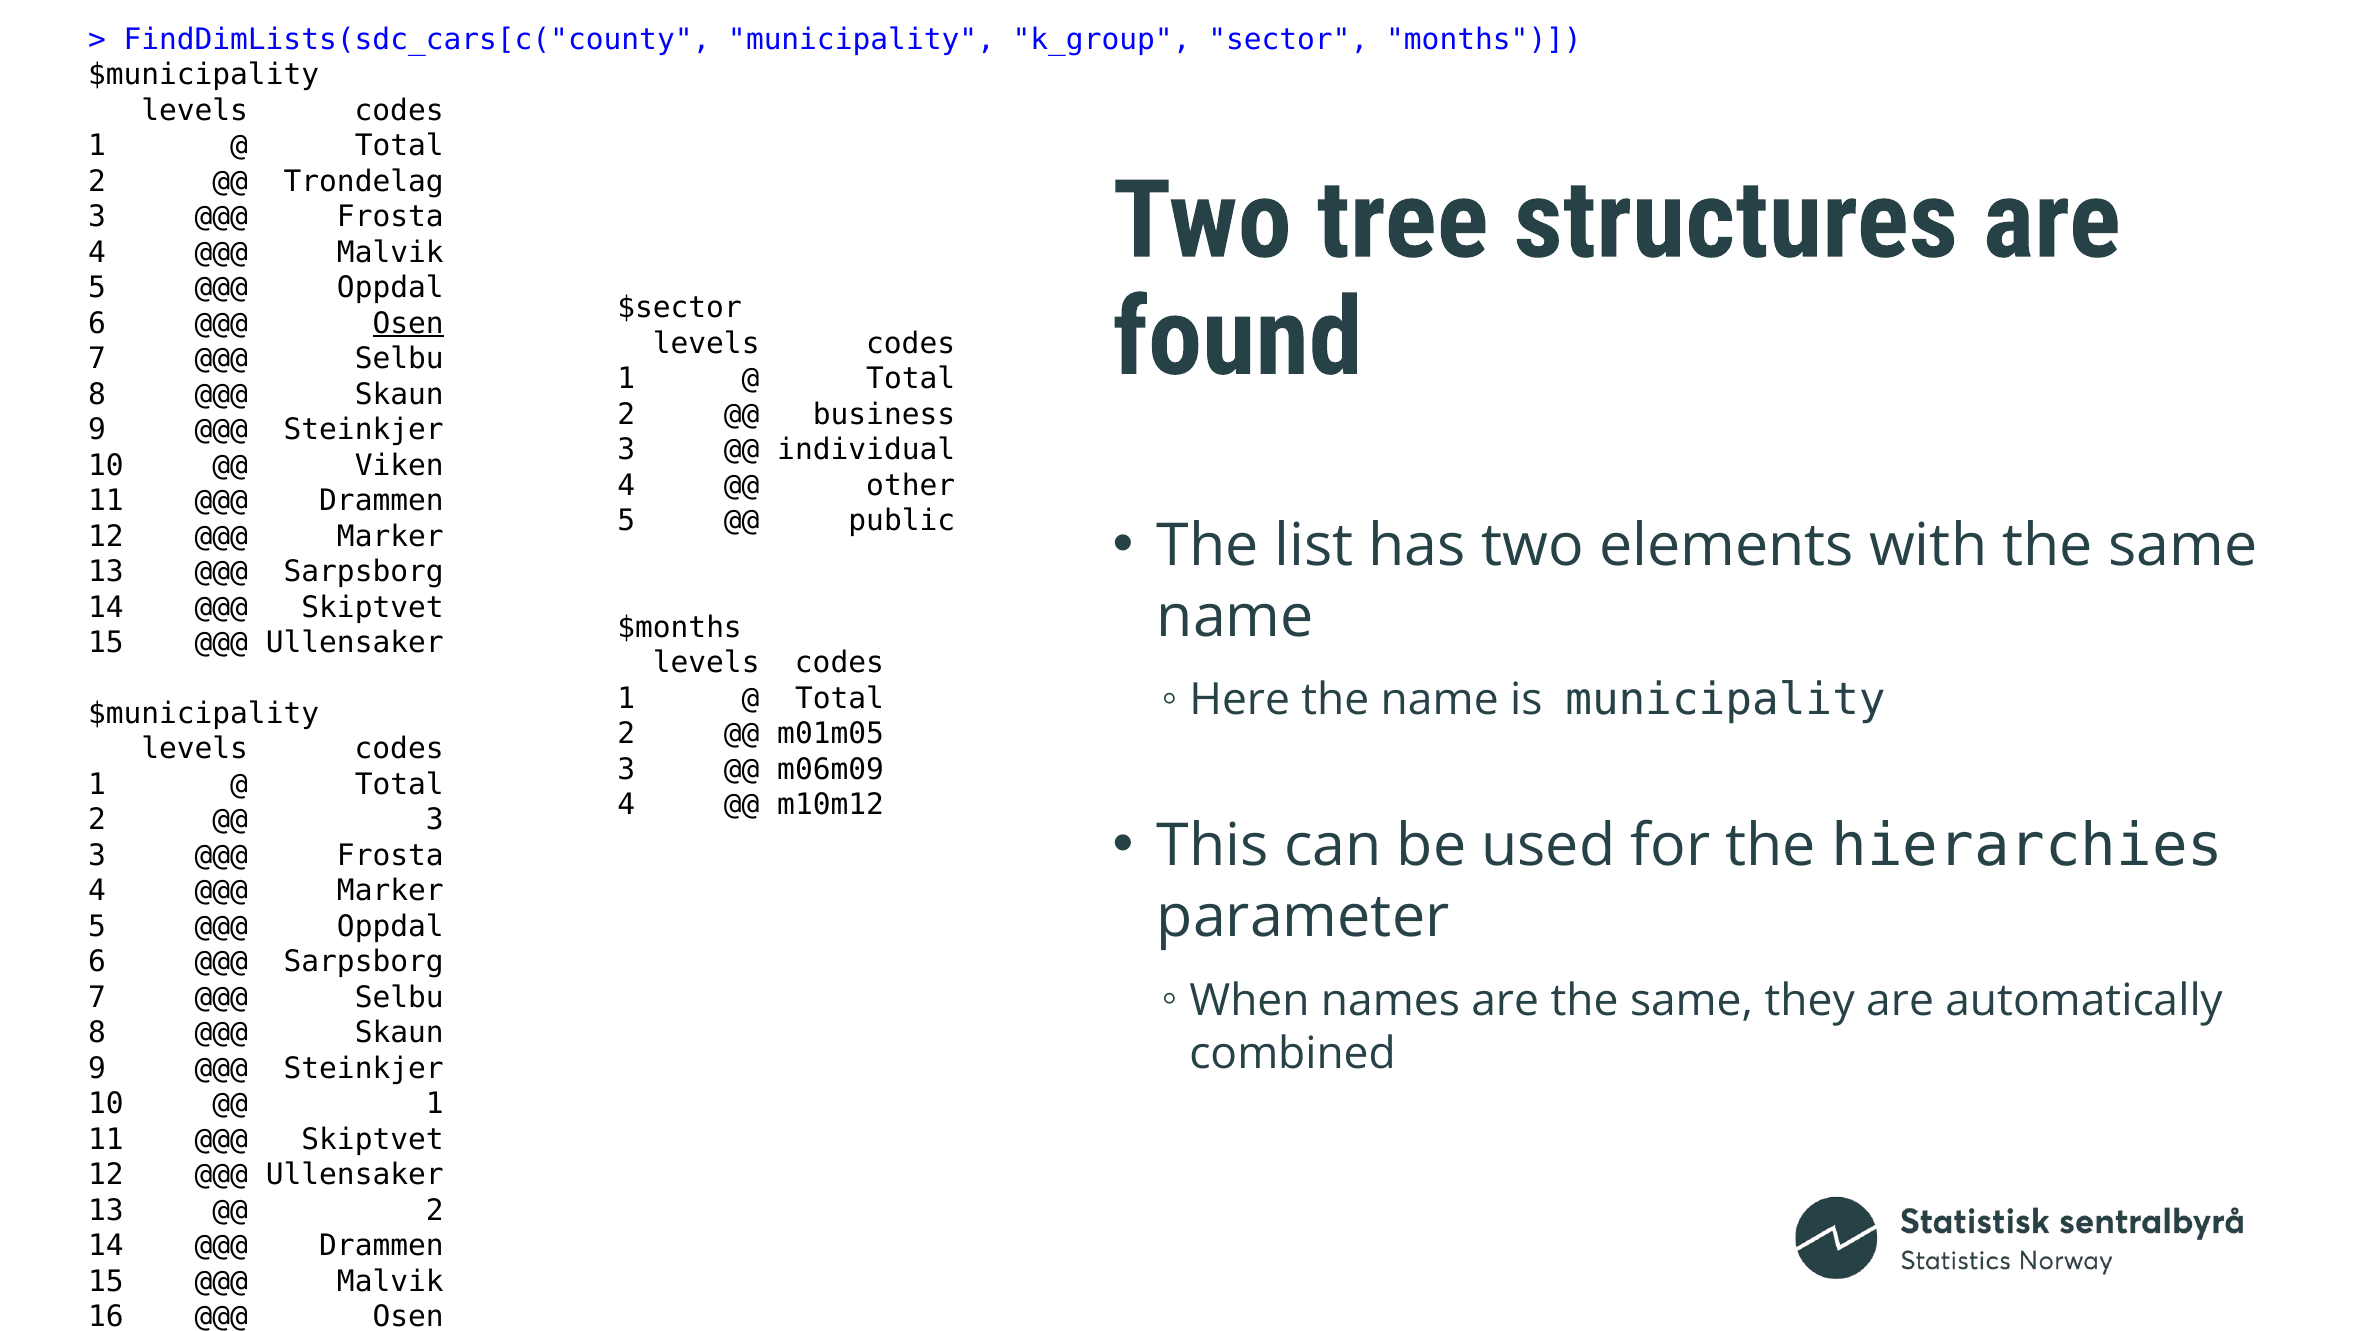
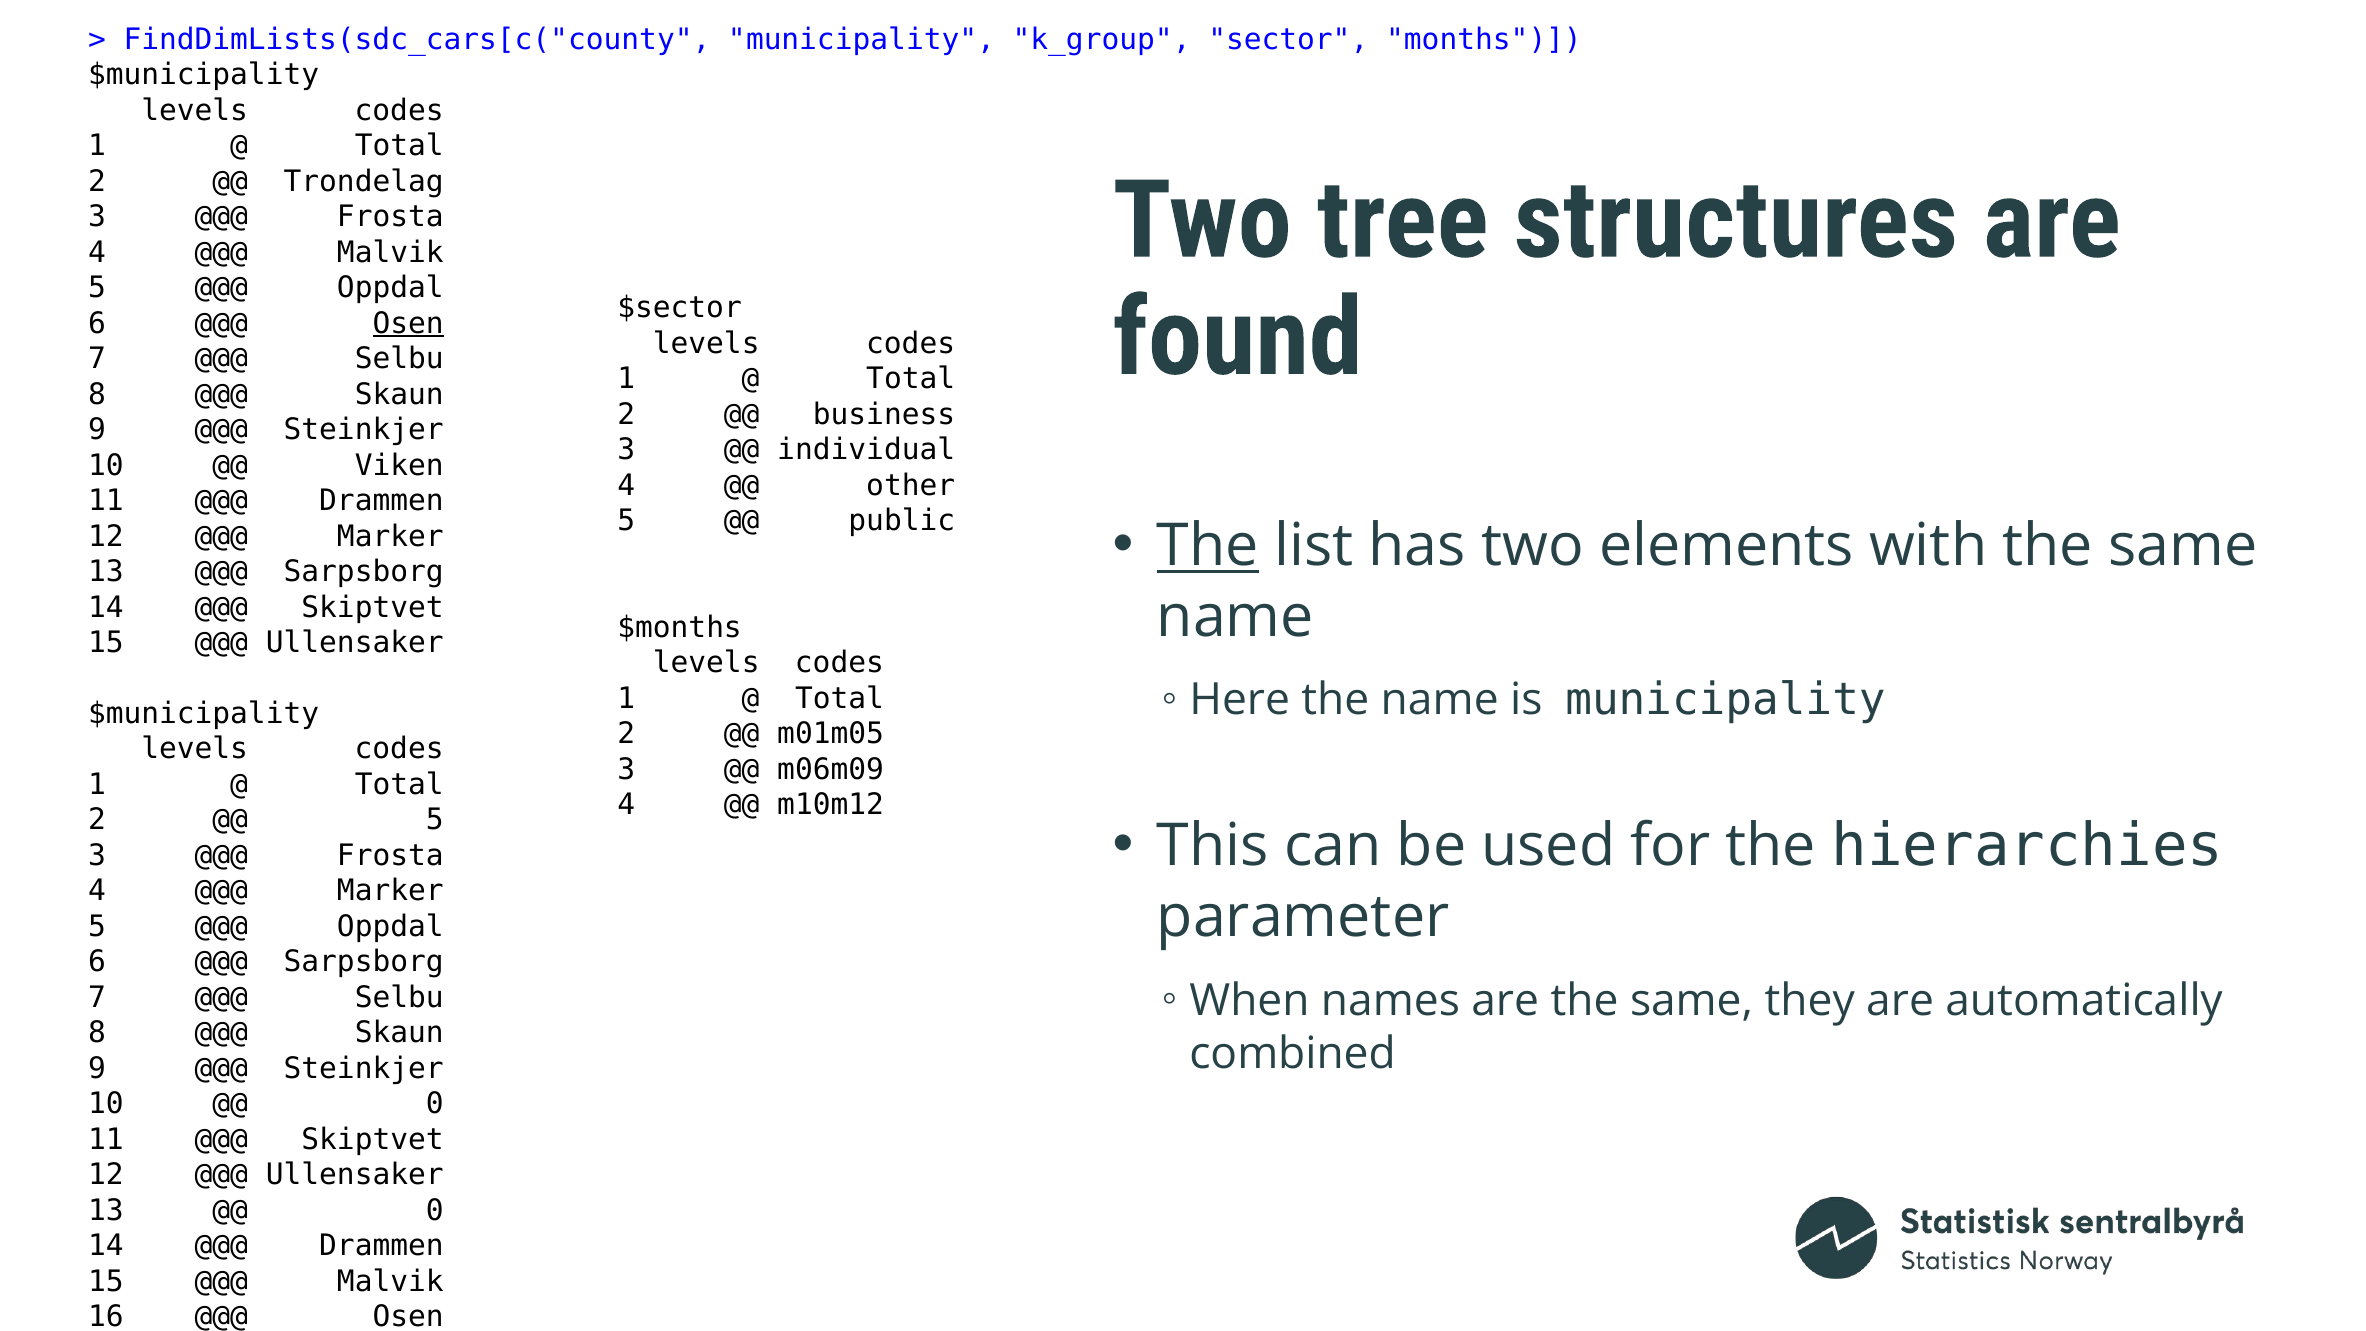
The underline: none -> present (1208, 546)
3: 3 -> 5 (435, 820)
1: 1 -> 0 (435, 1104)
2: 2 -> 0 (435, 1211)
